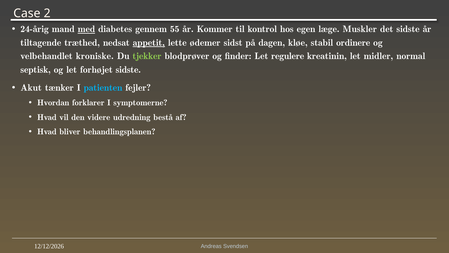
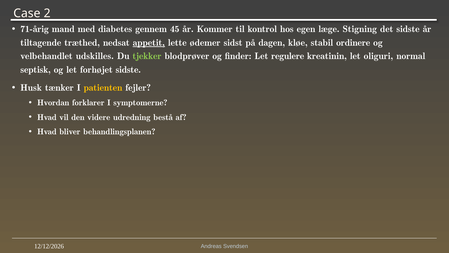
24-årig: 24-årig -> 71-årig (35, 29)
med underline: present -> none (86, 29)
55: 55 -> 45 (175, 29)
Muskler: Muskler -> Stigning (360, 29)
kroniske: kroniske -> udskilles (95, 56)
midler: midler -> oliguri (378, 56)
Akut: Akut -> Husk (31, 88)
patienten colour: light blue -> yellow (103, 88)
